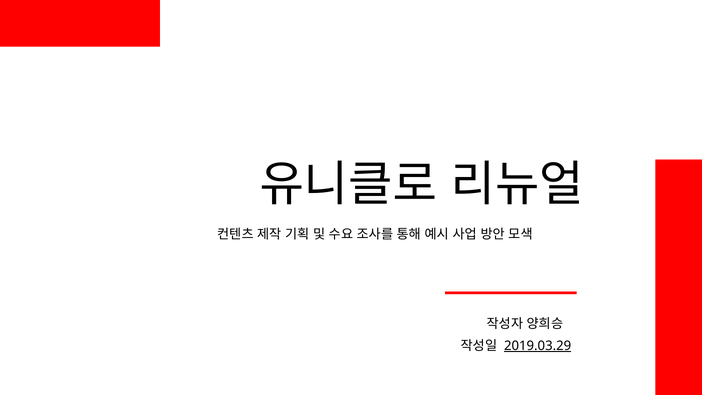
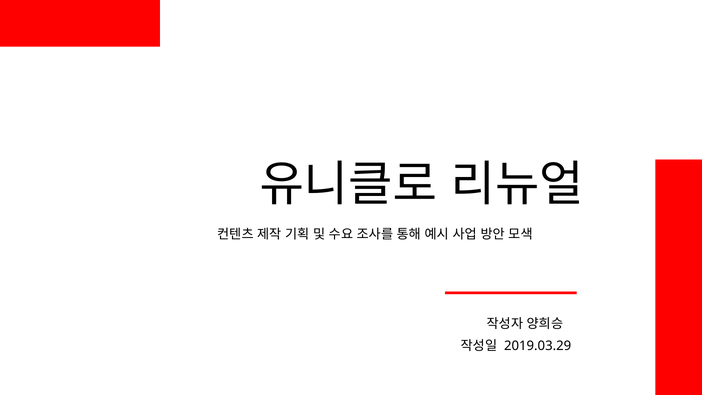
2019.03.29 underline: present -> none (538, 346)
